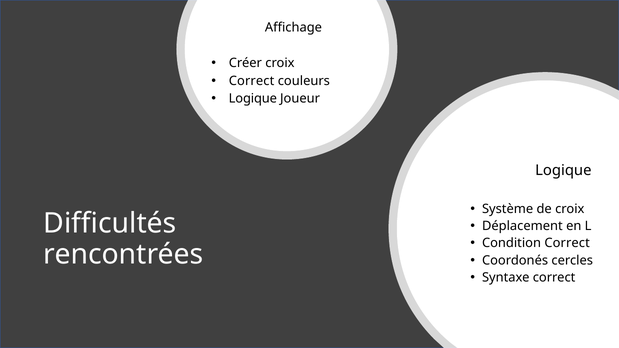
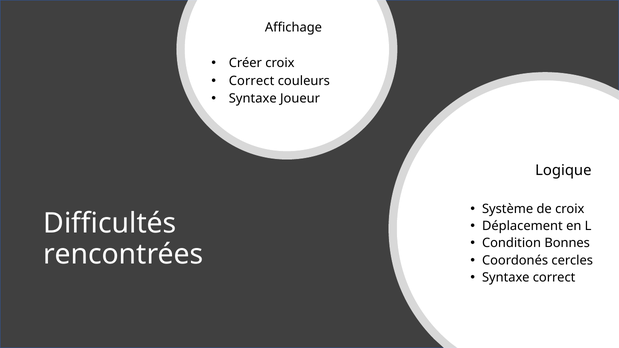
Logique: Logique -> Syntaxe (253, 99)
Condition Correct: Correct -> Bonnes (567, 243)
